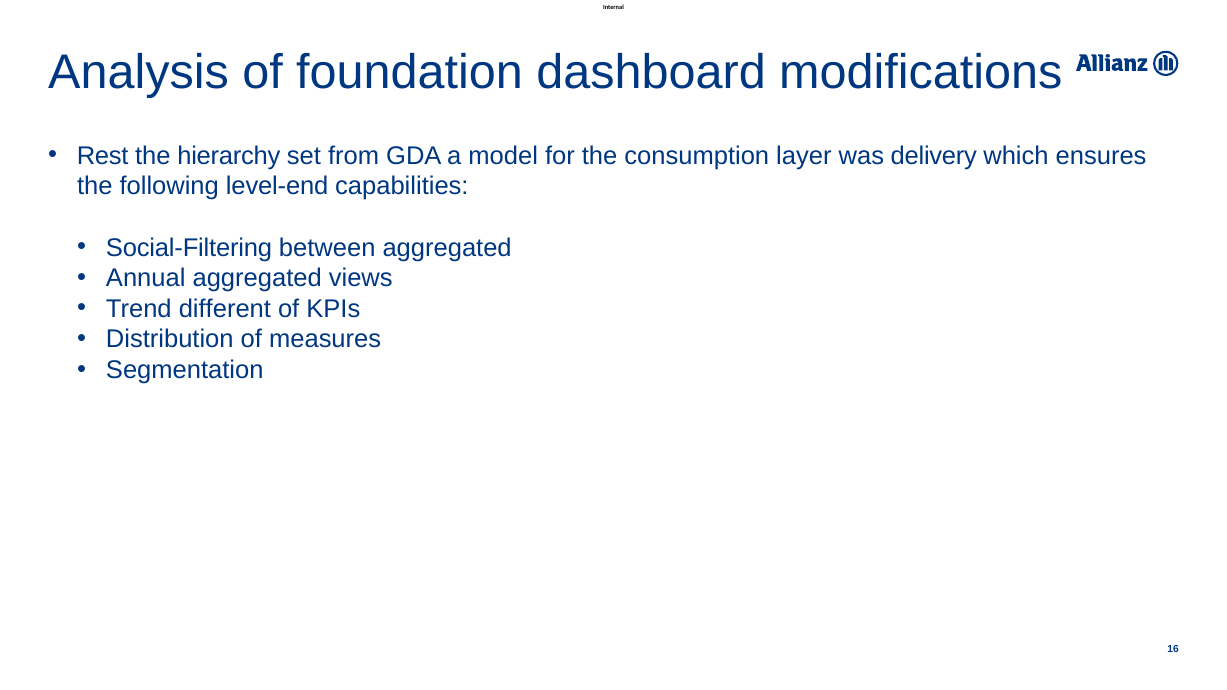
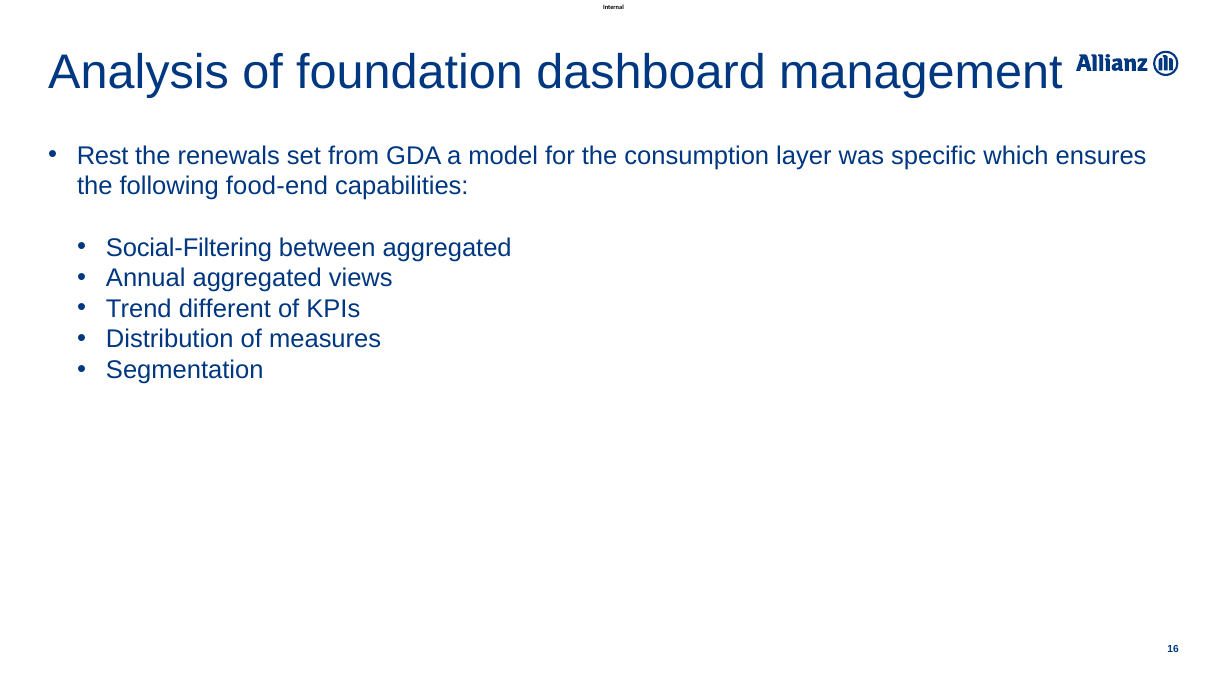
modifications: modifications -> management (921, 72)
hierarchy: hierarchy -> renewals (229, 156)
delivery: delivery -> specific (934, 156)
level-end: level-end -> food-end (277, 186)
